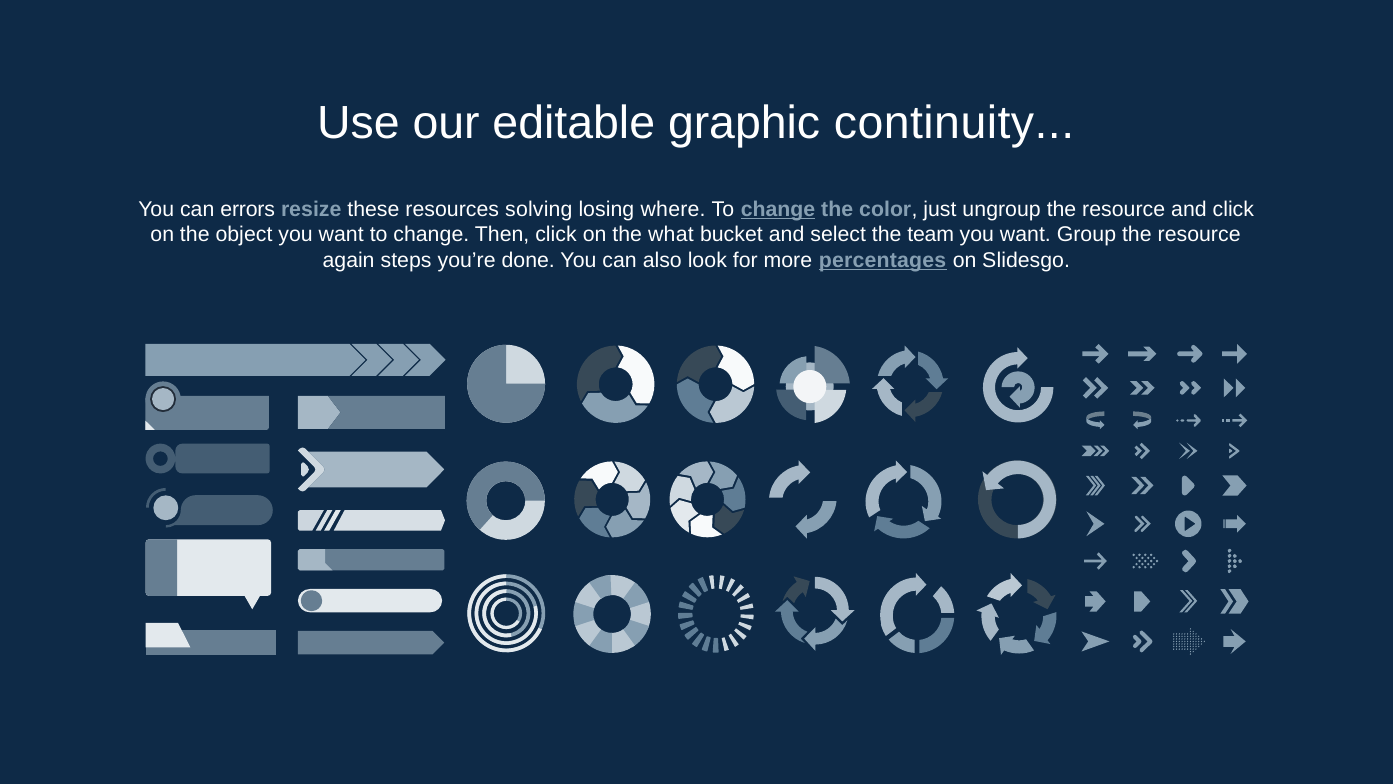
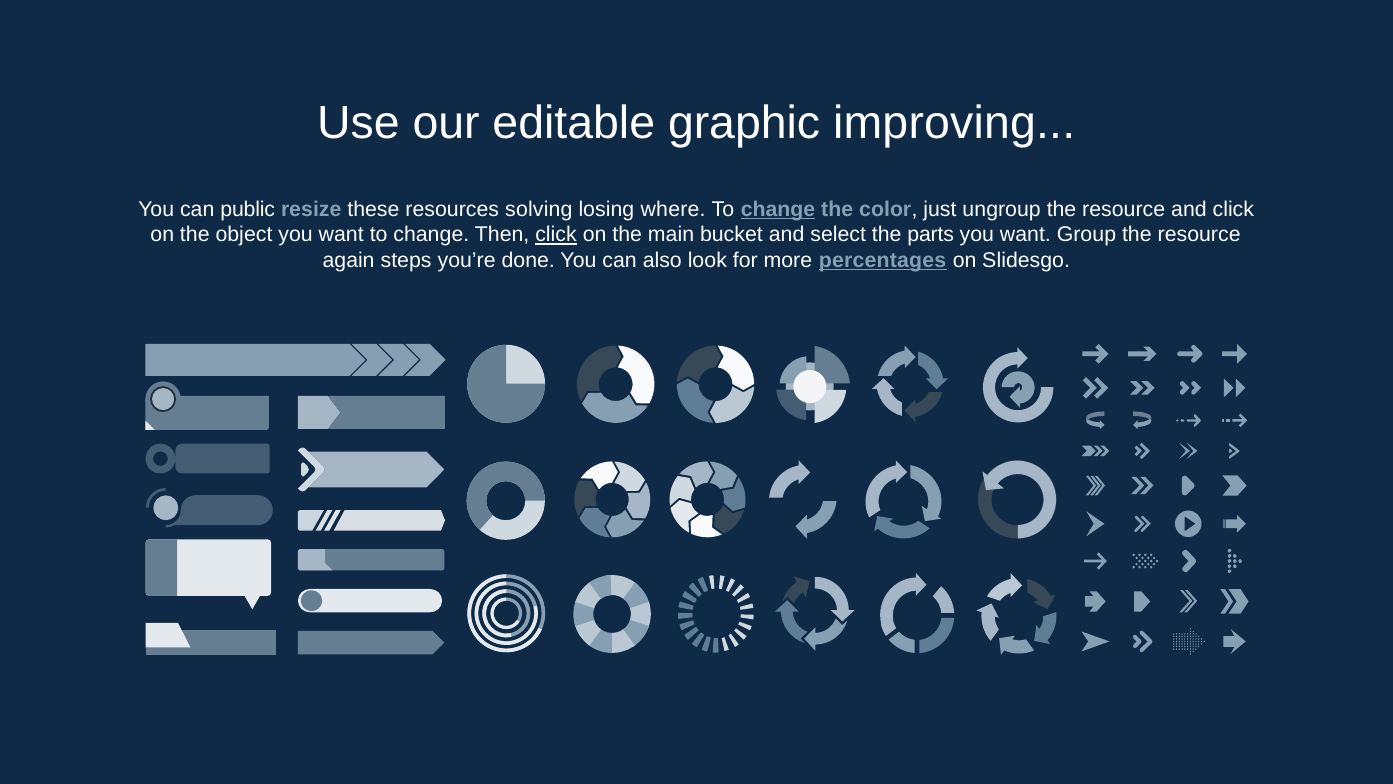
continuity: continuity -> improving (954, 123)
errors: errors -> public (248, 209)
click underline: none -> present (556, 235)
what: what -> main (671, 235)
team: team -> parts (931, 235)
